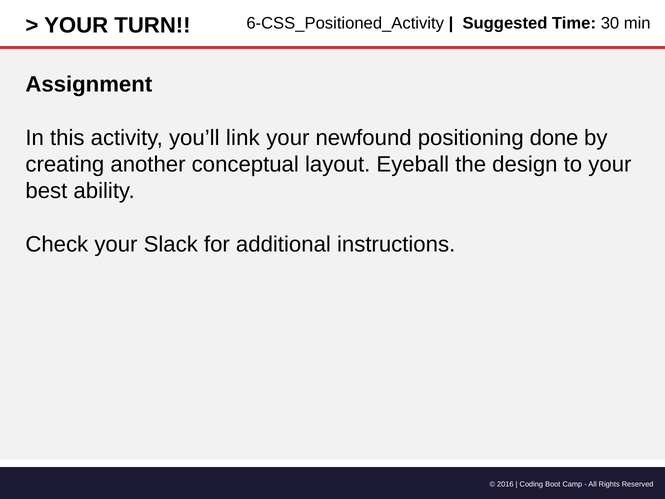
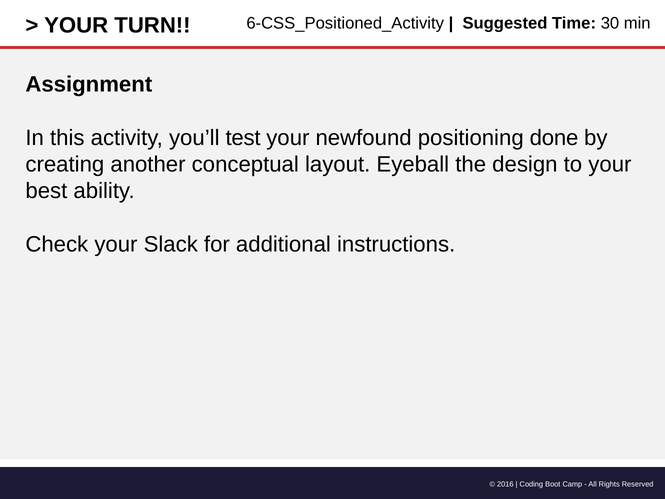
link: link -> test (243, 138)
